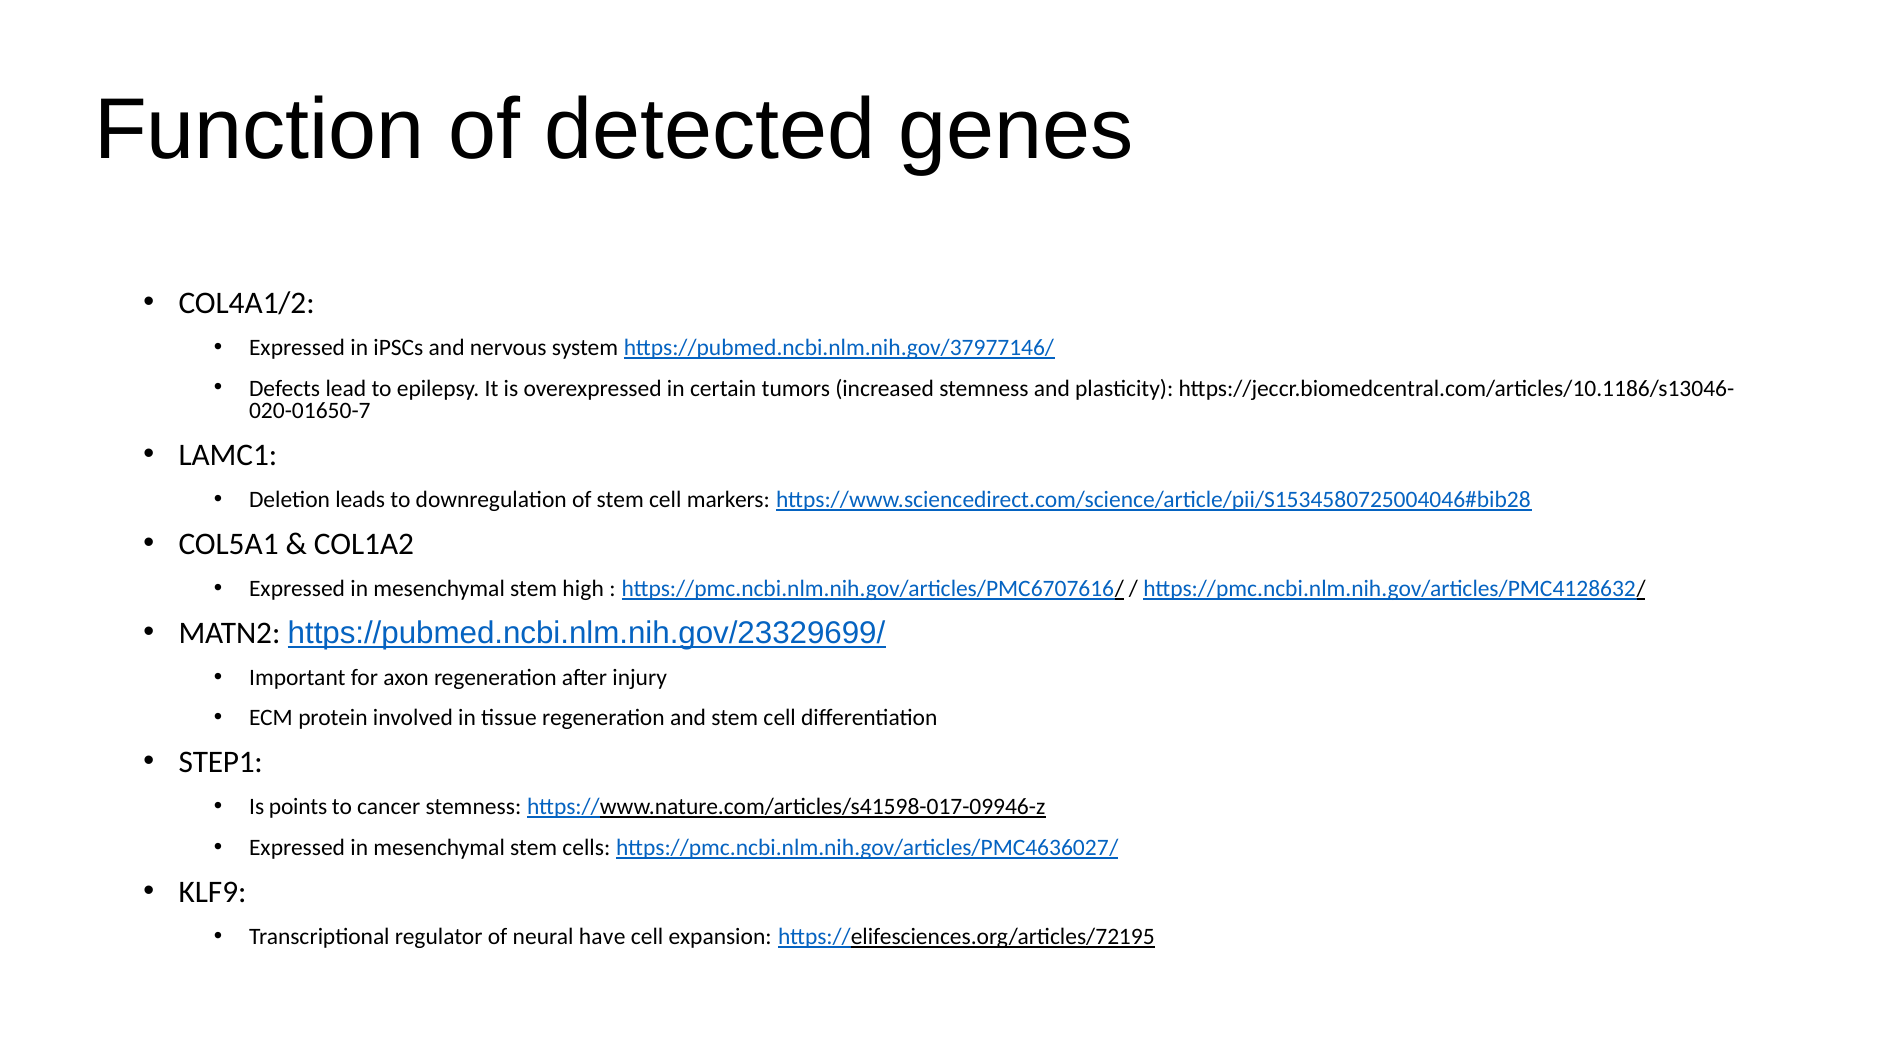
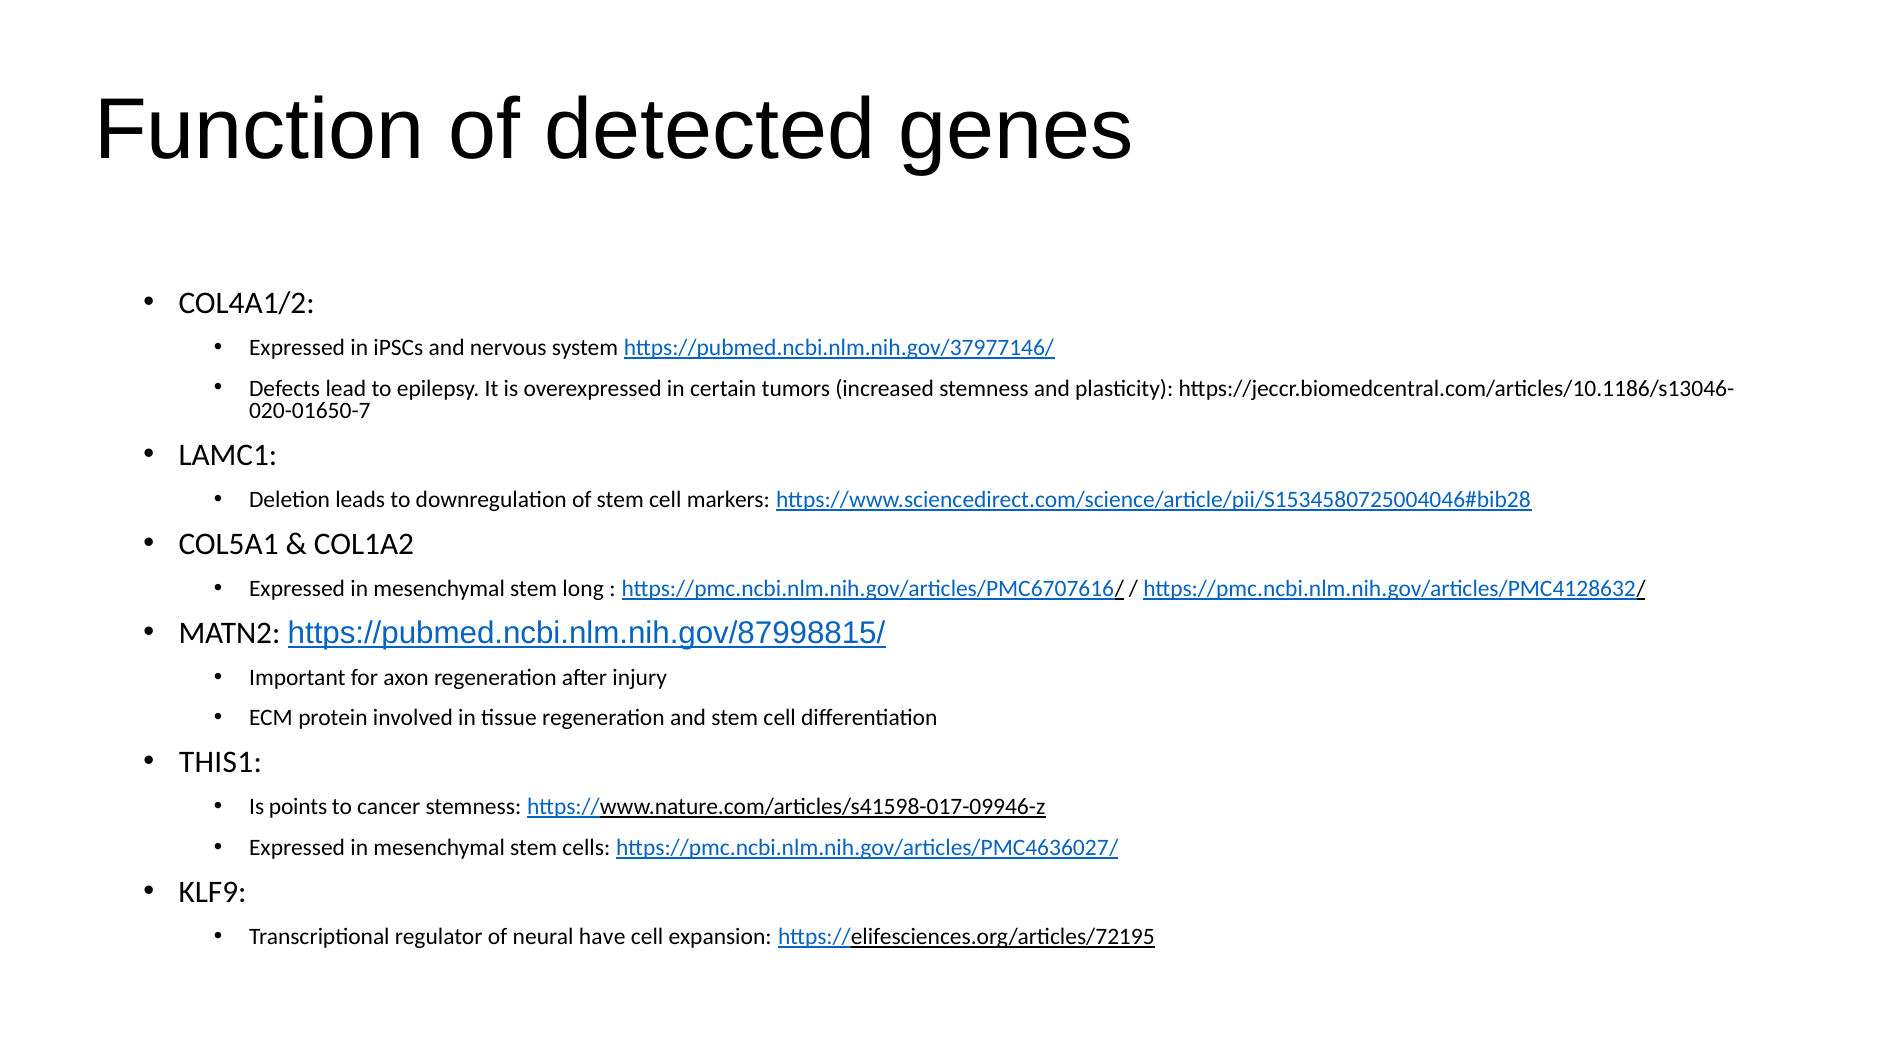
high: high -> long (583, 589)
https://pubmed.ncbi.nlm.nih.gov/23329699/: https://pubmed.ncbi.nlm.nih.gov/23329699/ -> https://pubmed.ncbi.nlm.nih.gov/87998815/ (587, 633)
STEP1: STEP1 -> THIS1 (220, 762)
